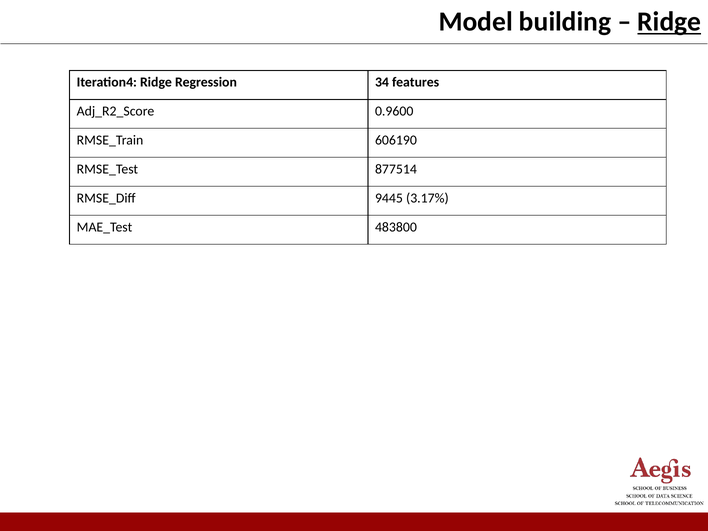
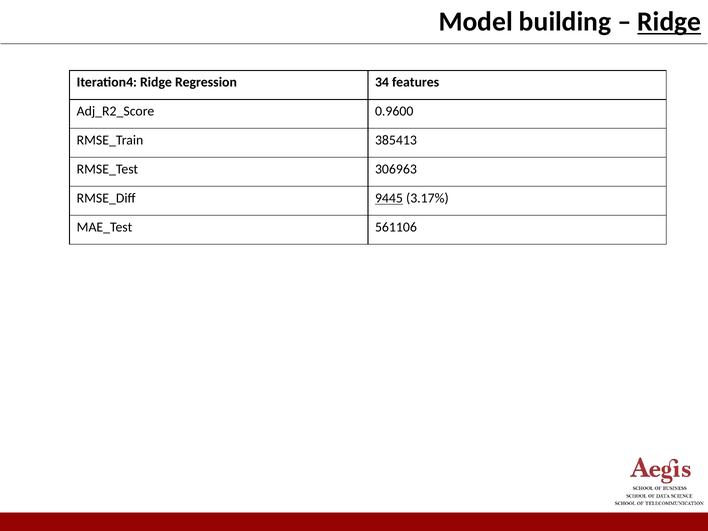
606190: 606190 -> 385413 (396, 140)
877514: 877514 -> 306963 (396, 169)
9445 underline: none -> present (389, 198)
483800: 483800 -> 561106 (396, 227)
